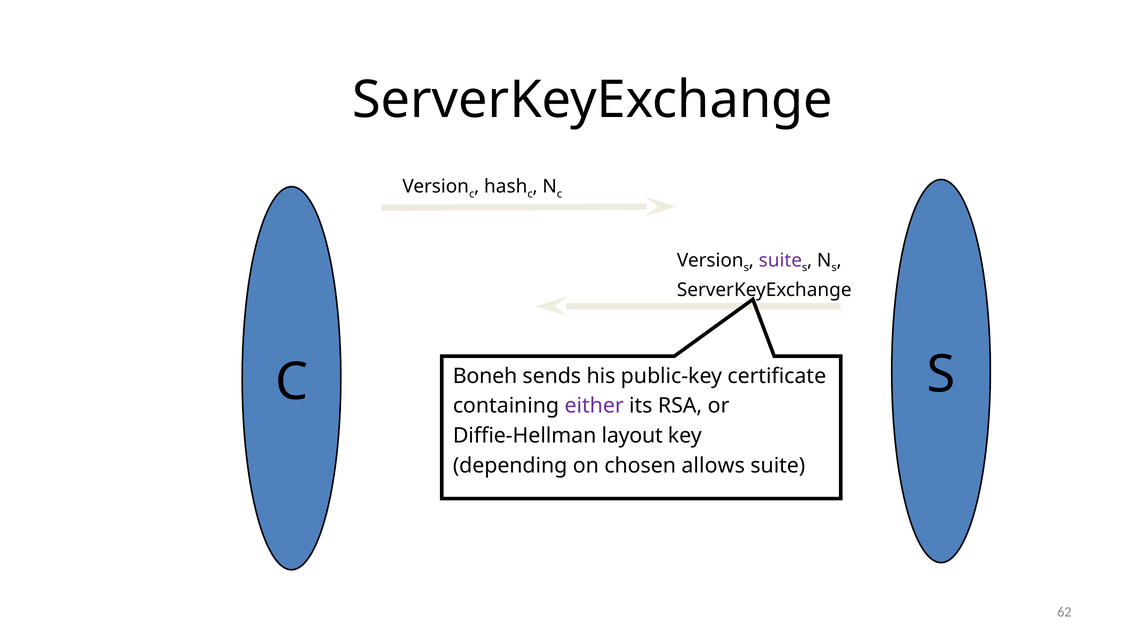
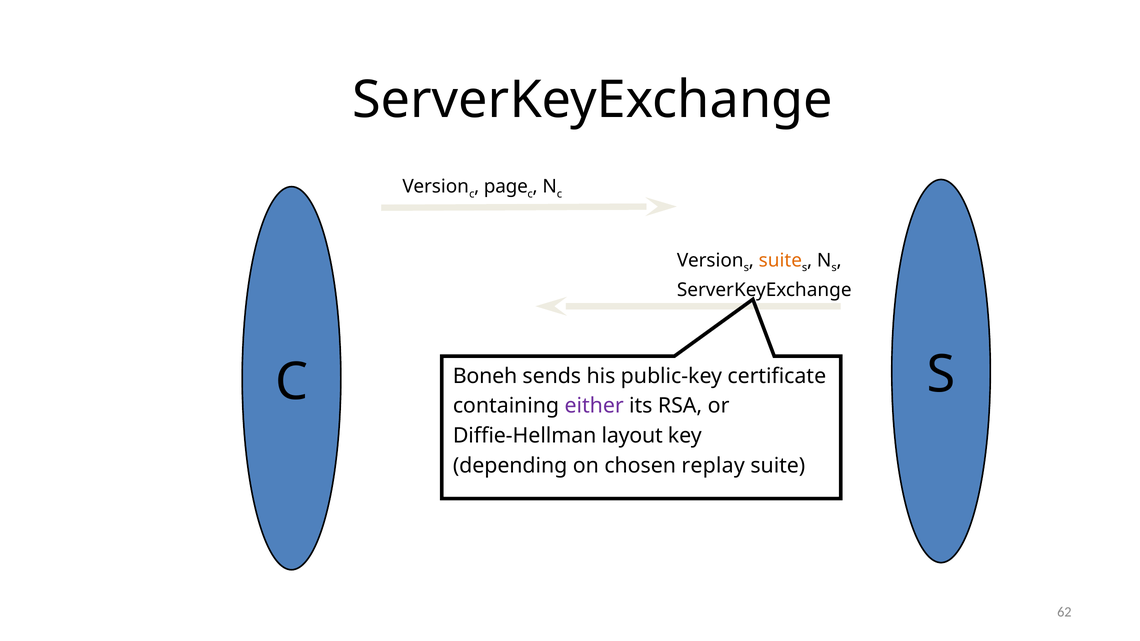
hash: hash -> page (506, 187)
suite colour: purple -> orange (780, 261)
allows: allows -> replay (713, 466)
